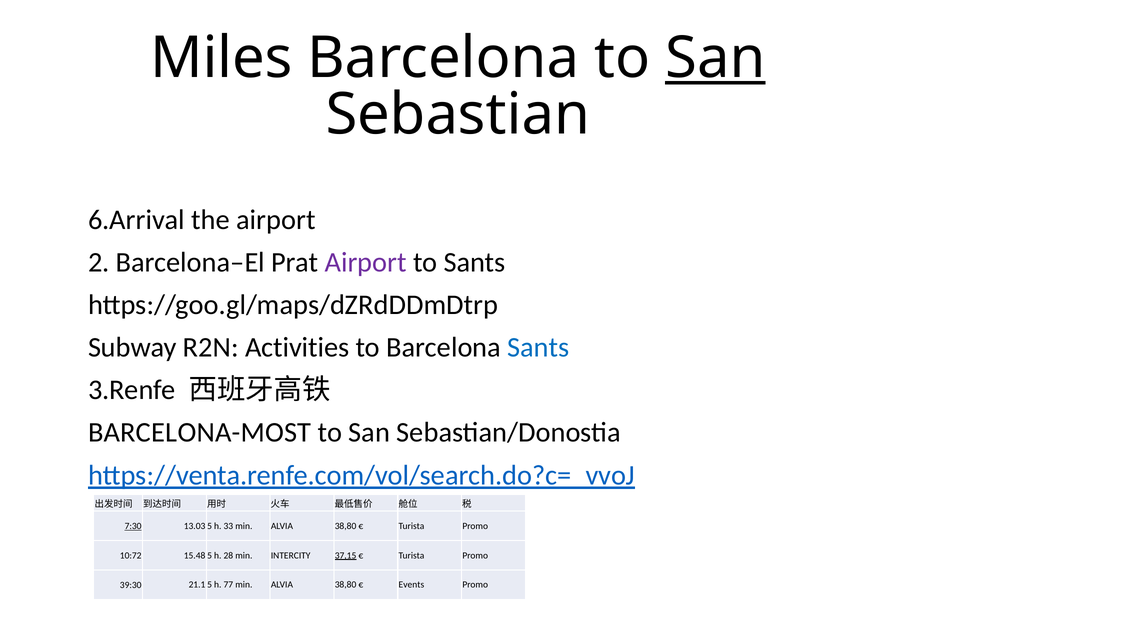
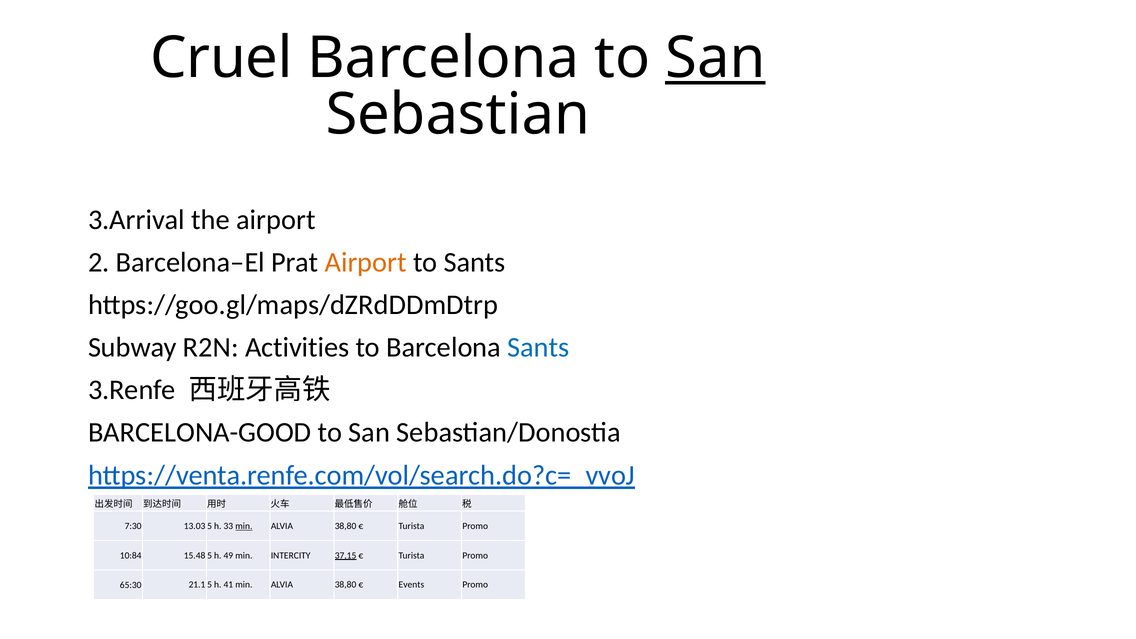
Miles: Miles -> Cruel (221, 58)
6.Arrival: 6.Arrival -> 3.Arrival (136, 220)
Airport colour: purple -> orange (366, 263)
BARCELONA-MOST: BARCELONA-MOST -> BARCELONA-GOOD (200, 433)
7:30 underline: present -> none (133, 526)
min underline: none -> present (244, 526)
10:72: 10:72 -> 10:84 (131, 556)
28: 28 -> 49 (228, 555)
39:30: 39:30 -> 65:30 (131, 585)
77: 77 -> 41 (228, 585)
